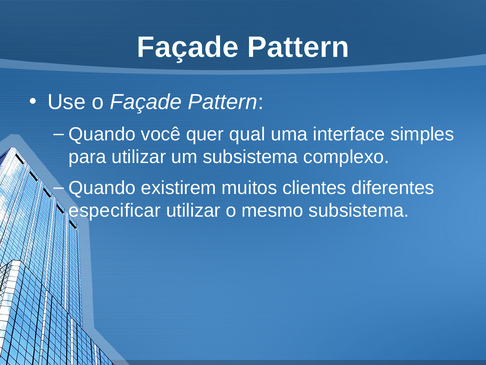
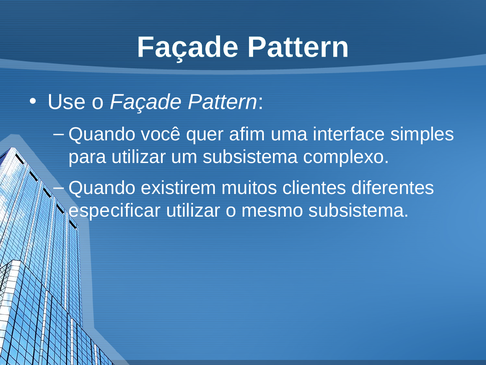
qual: qual -> afim (247, 134)
